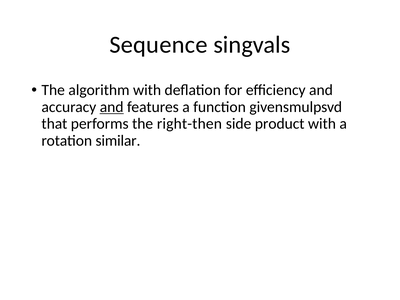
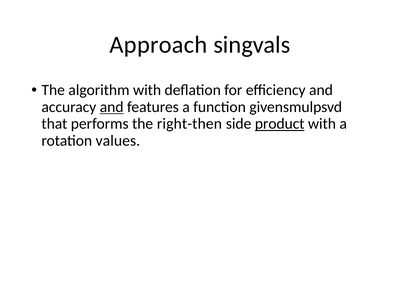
Sequence: Sequence -> Approach (158, 45)
product underline: none -> present (280, 124)
similar: similar -> values (118, 141)
